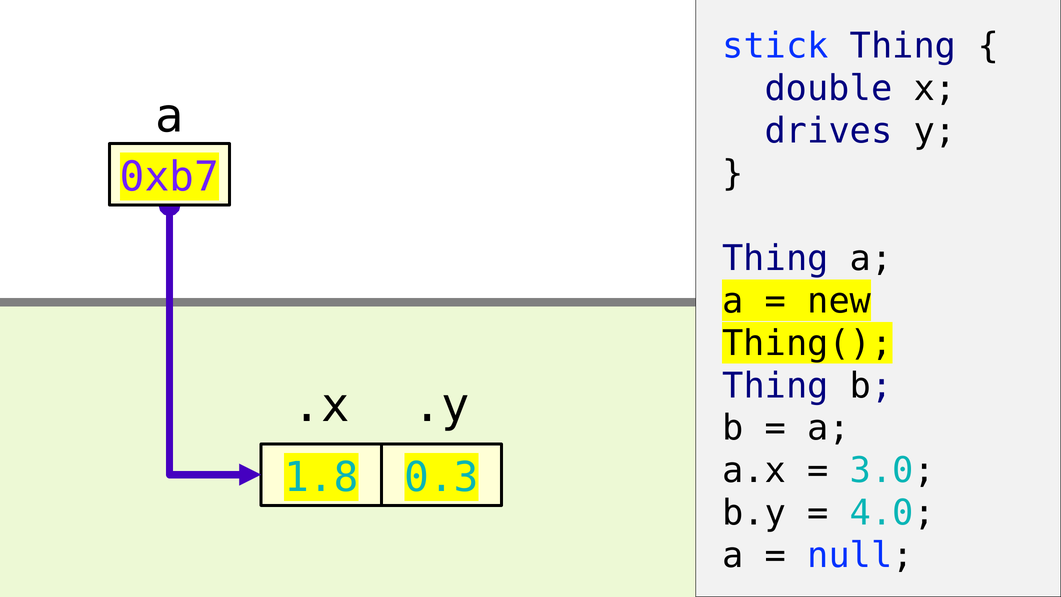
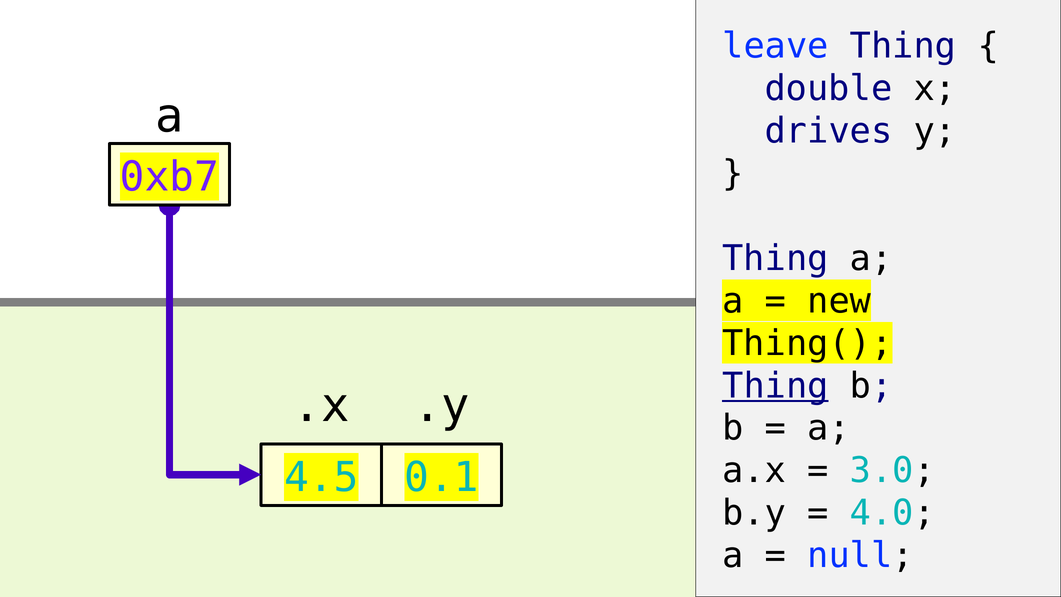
stick: stick -> leave (775, 46)
Thing underline: none -> present (775, 386)
1.8: 1.8 -> 4.5 (321, 477)
0.3: 0.3 -> 0.1 (442, 478)
